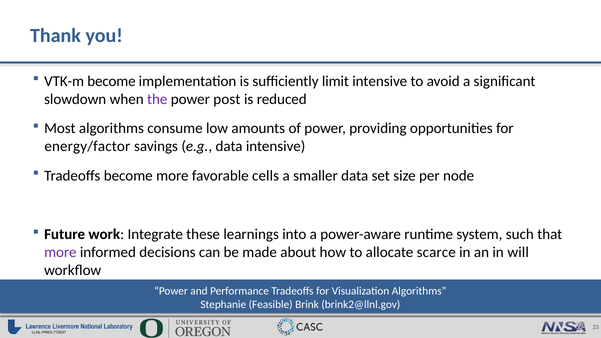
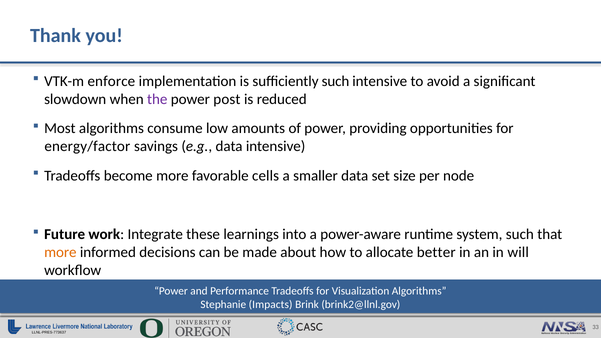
VTK-m become: become -> enforce (111, 81)
sufficiently limit: limit -> such (336, 81)
more colour: purple -> orange (60, 252)
scarce: scarce -> better (436, 252)
Feasible: Feasible -> Impacts (271, 305)
